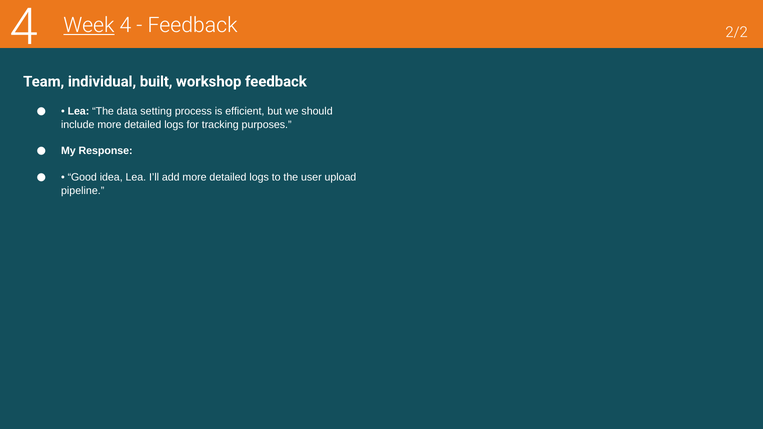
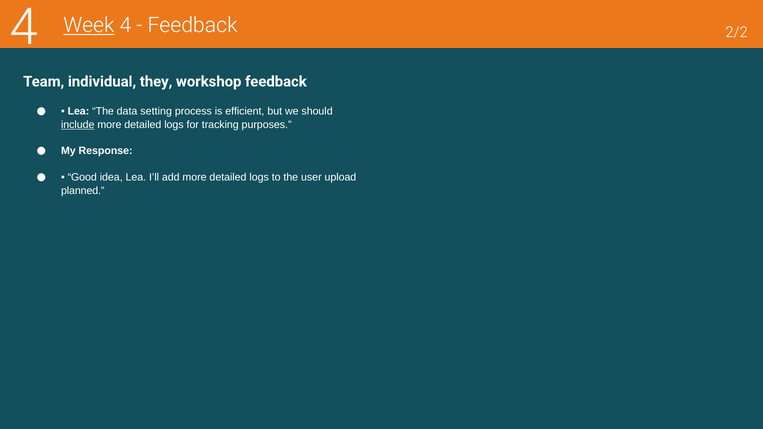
built: built -> they (156, 82)
include underline: none -> present (78, 125)
pipeline: pipeline -> planned (83, 191)
